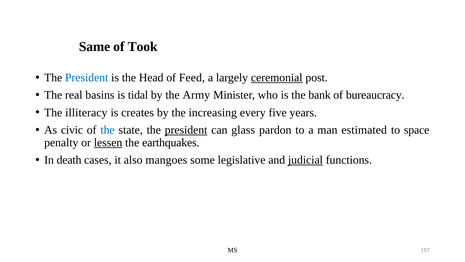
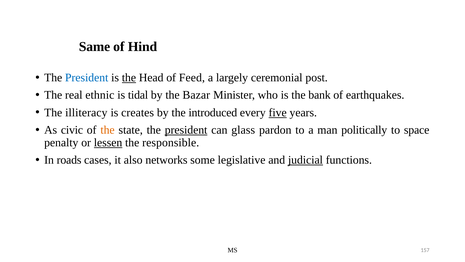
Took: Took -> Hind (143, 47)
the underline: none -> present (129, 78)
ceremonial underline: present -> none (277, 78)
basins: basins -> ethnic (100, 95)
Army: Army -> Bazar (196, 95)
bureaucracy: bureaucracy -> earthquakes (375, 95)
increasing: increasing -> introduced (213, 112)
five underline: none -> present (278, 112)
the colour: blue -> orange (108, 130)
estimated: estimated -> politically (364, 130)
earthquakes: earthquakes -> responsible (171, 142)
death: death -> roads (69, 160)
mangoes: mangoes -> networks (166, 160)
